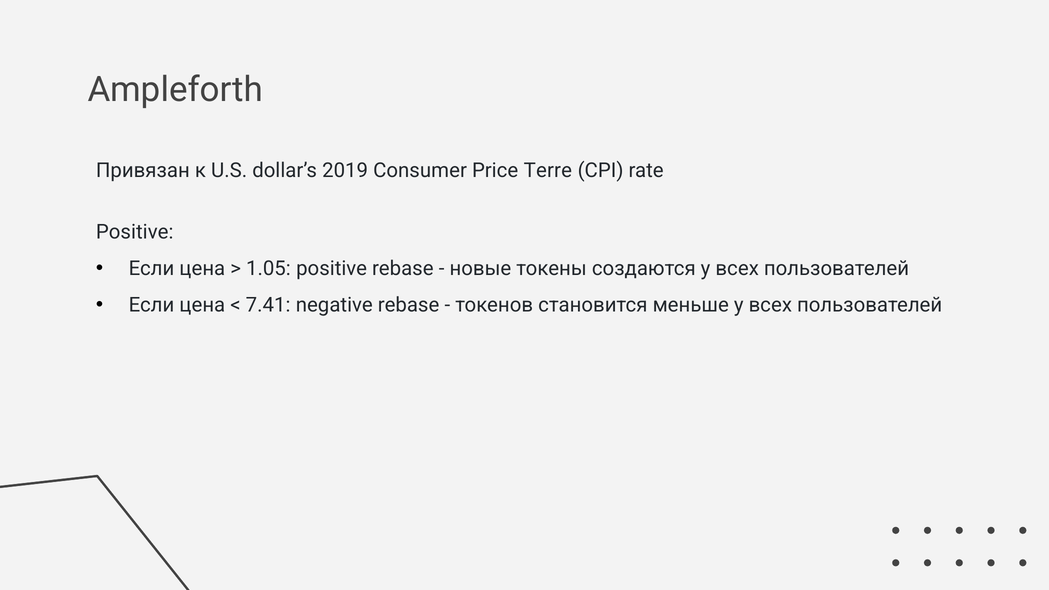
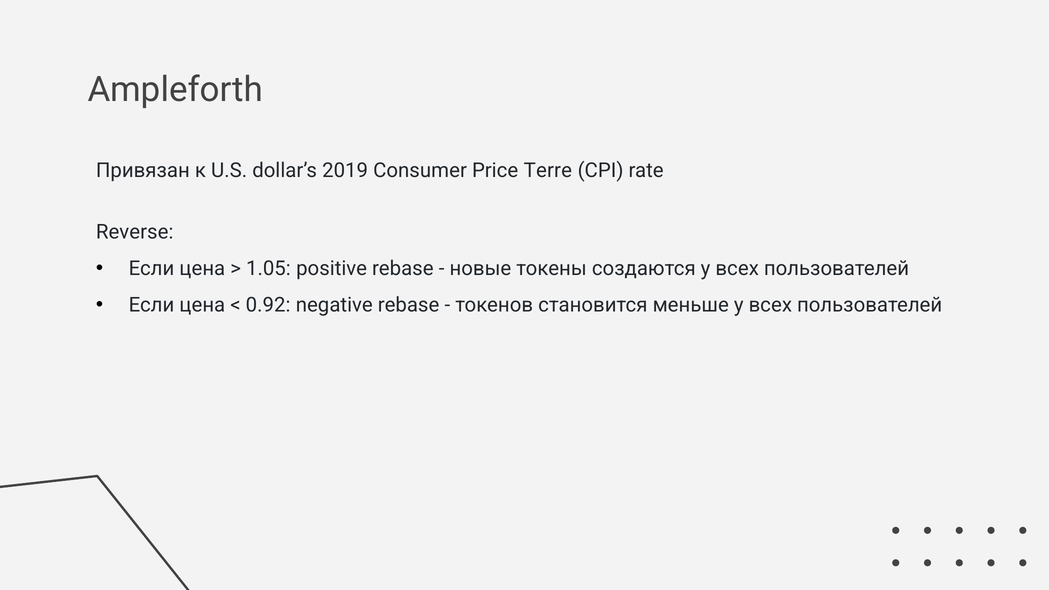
Positive: Positive -> Reverse (135, 232)
7.41: 7.41 -> 0.92 (268, 305)
